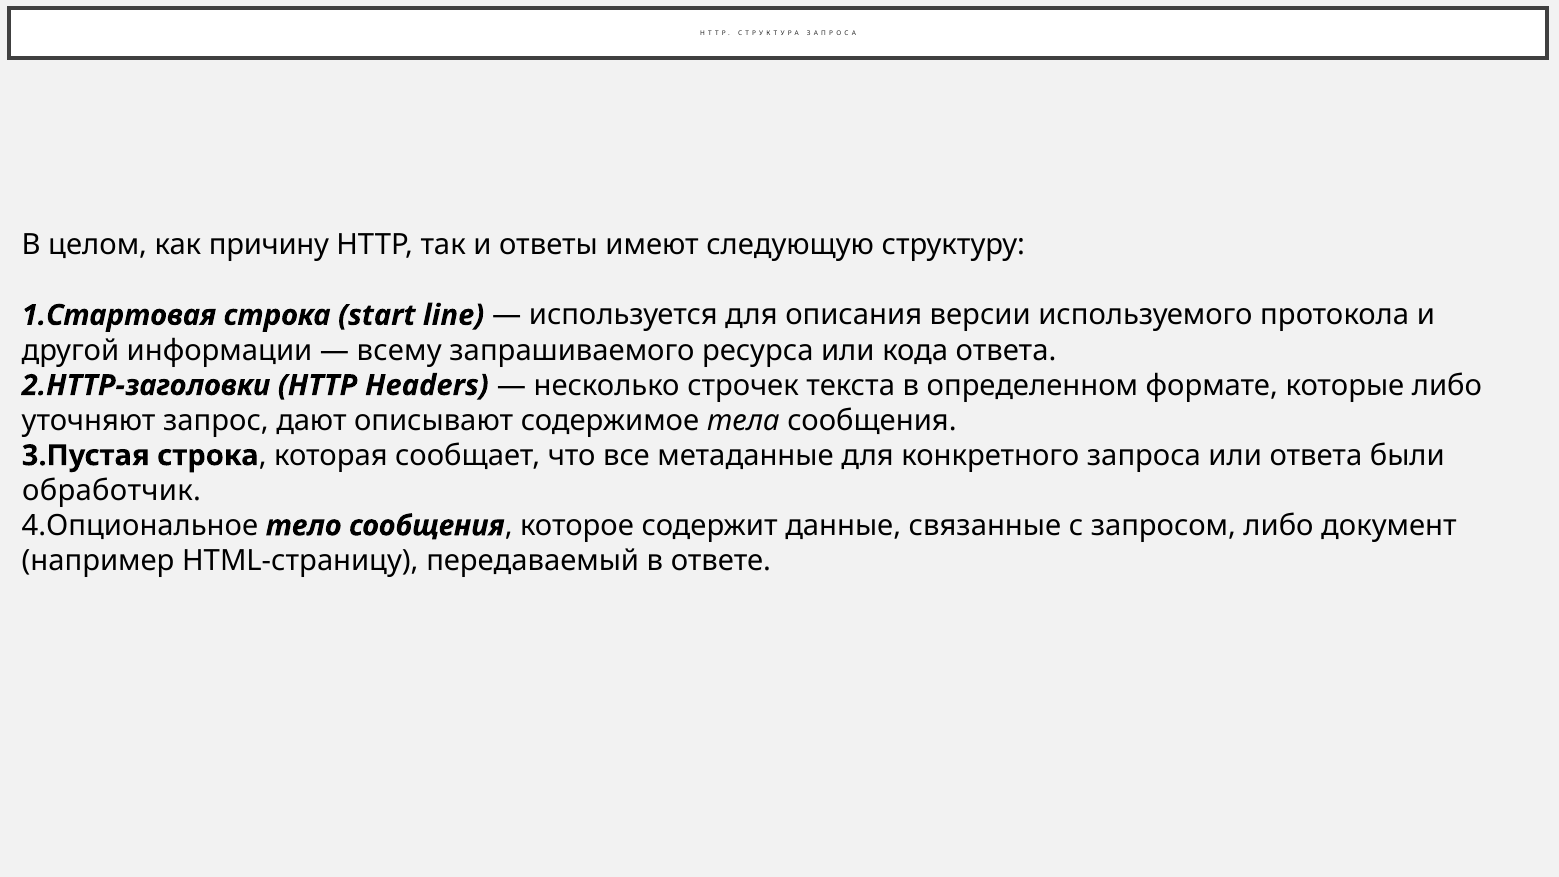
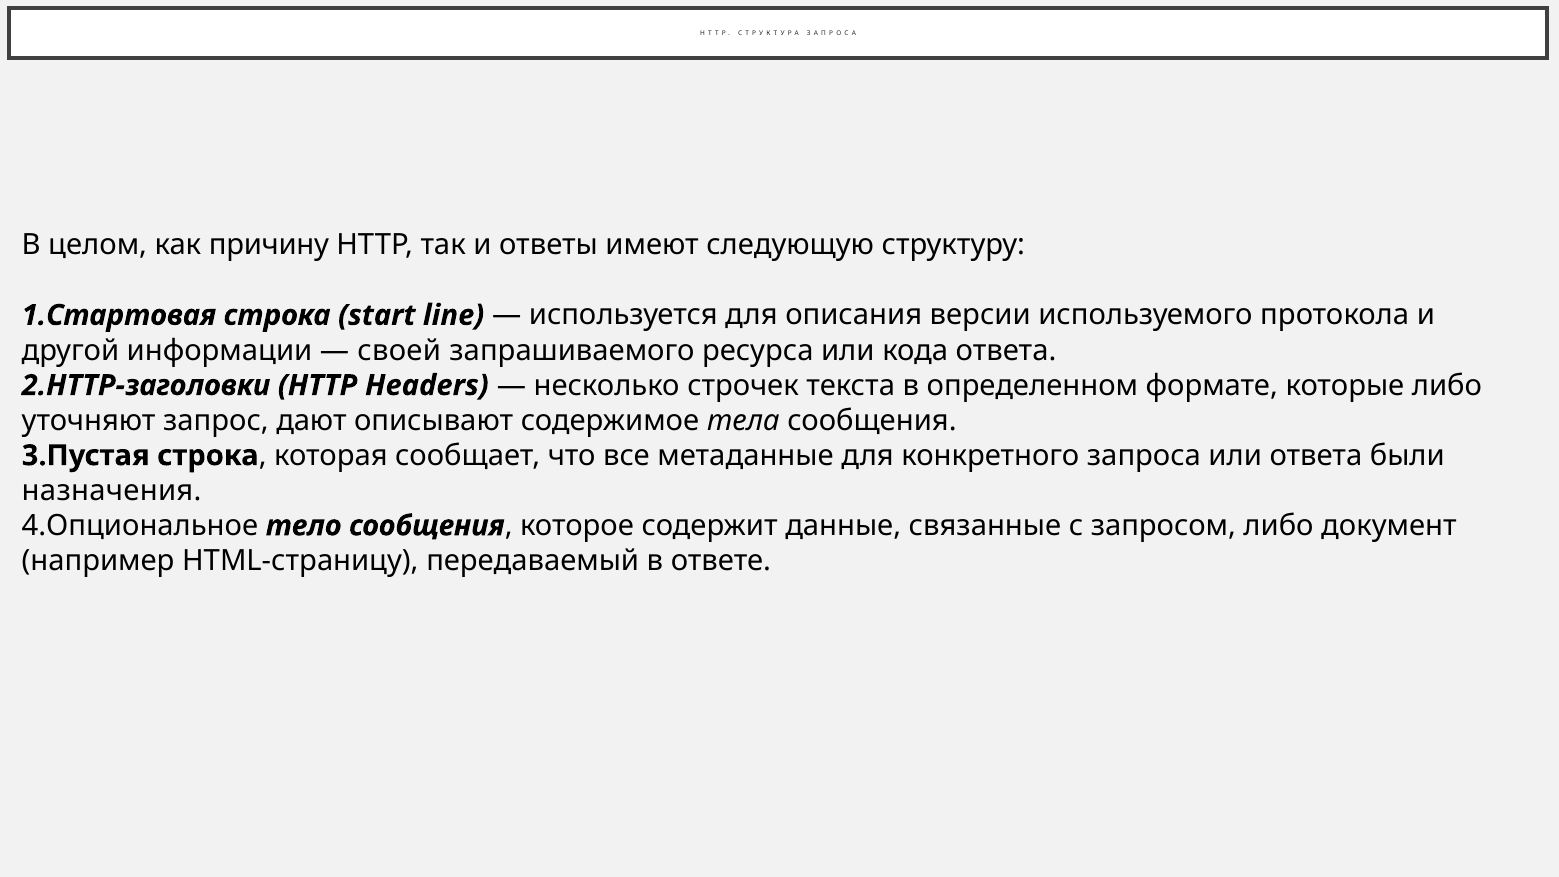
всему: всему -> своей (399, 350)
обработчик: обработчик -> назначения (112, 491)
